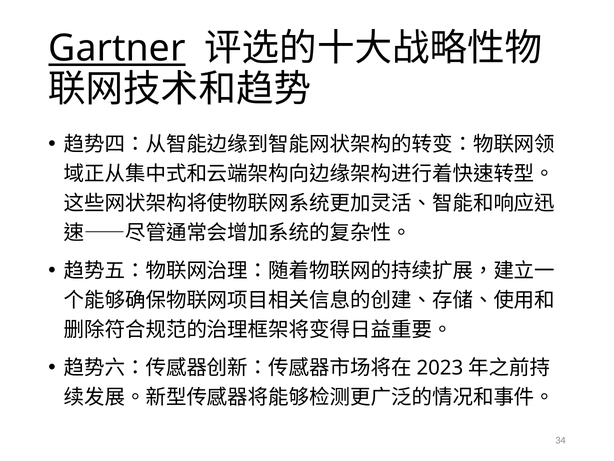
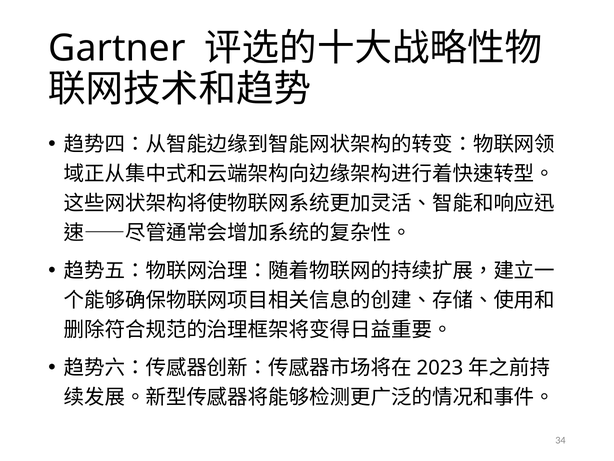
Gartner underline: present -> none (117, 49)
